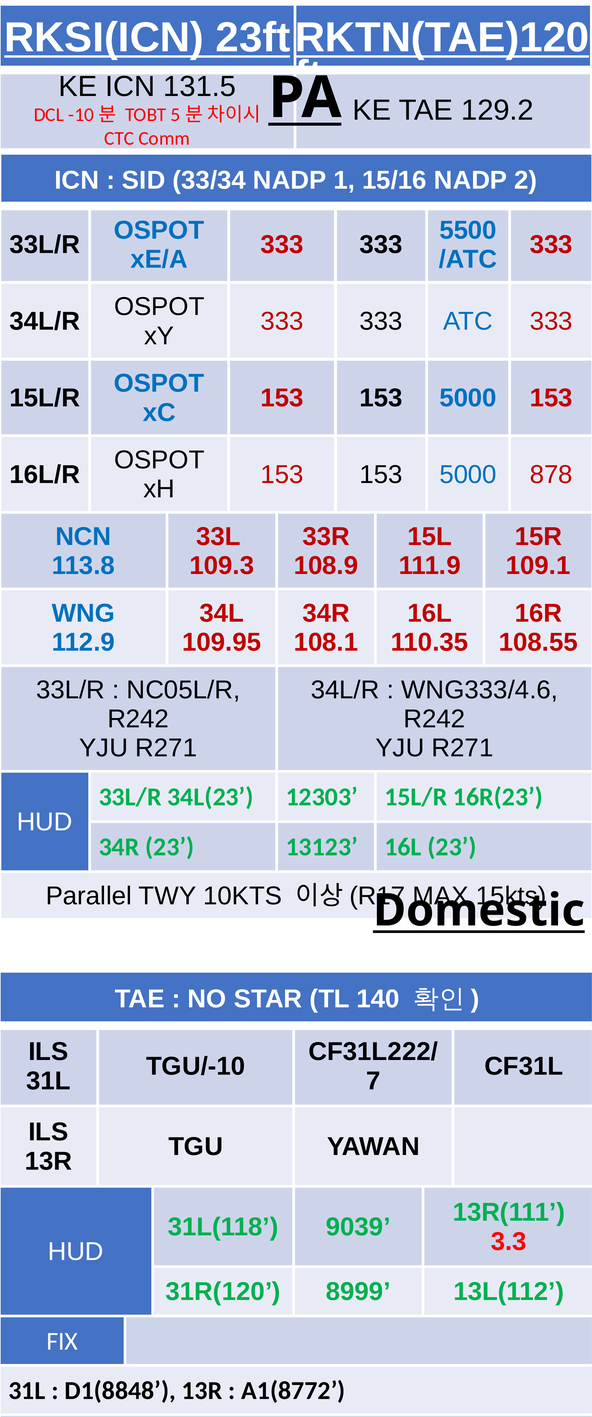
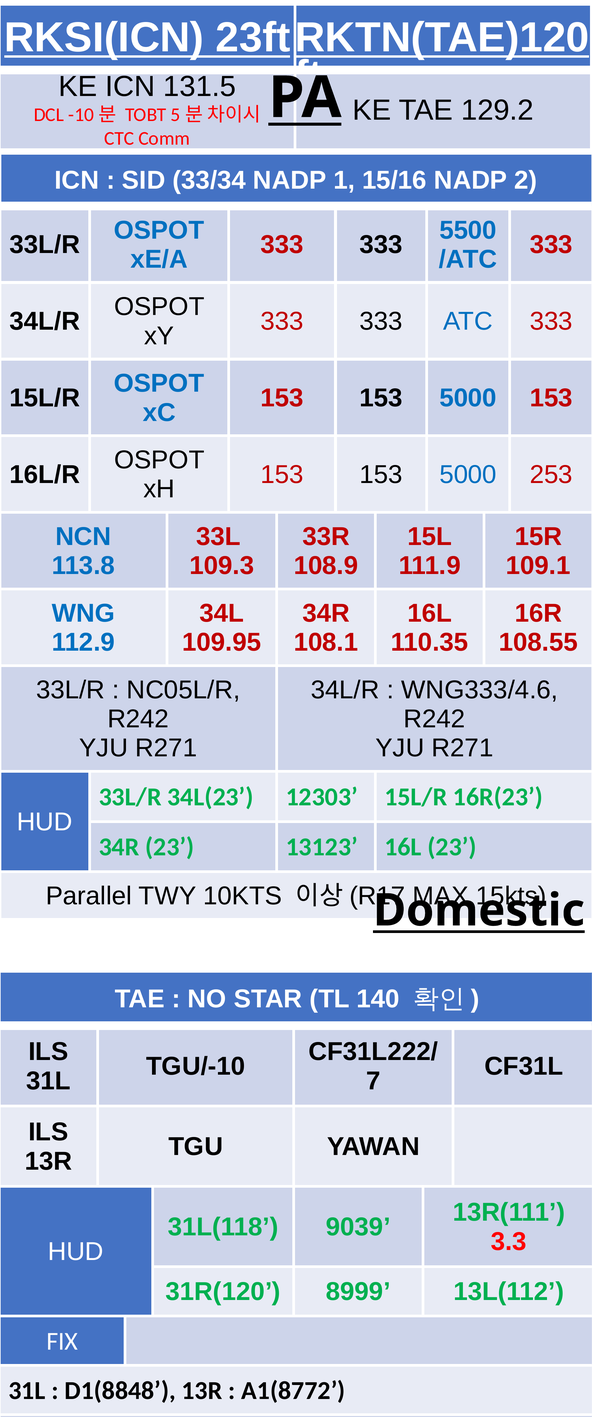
878: 878 -> 253 (551, 474)
